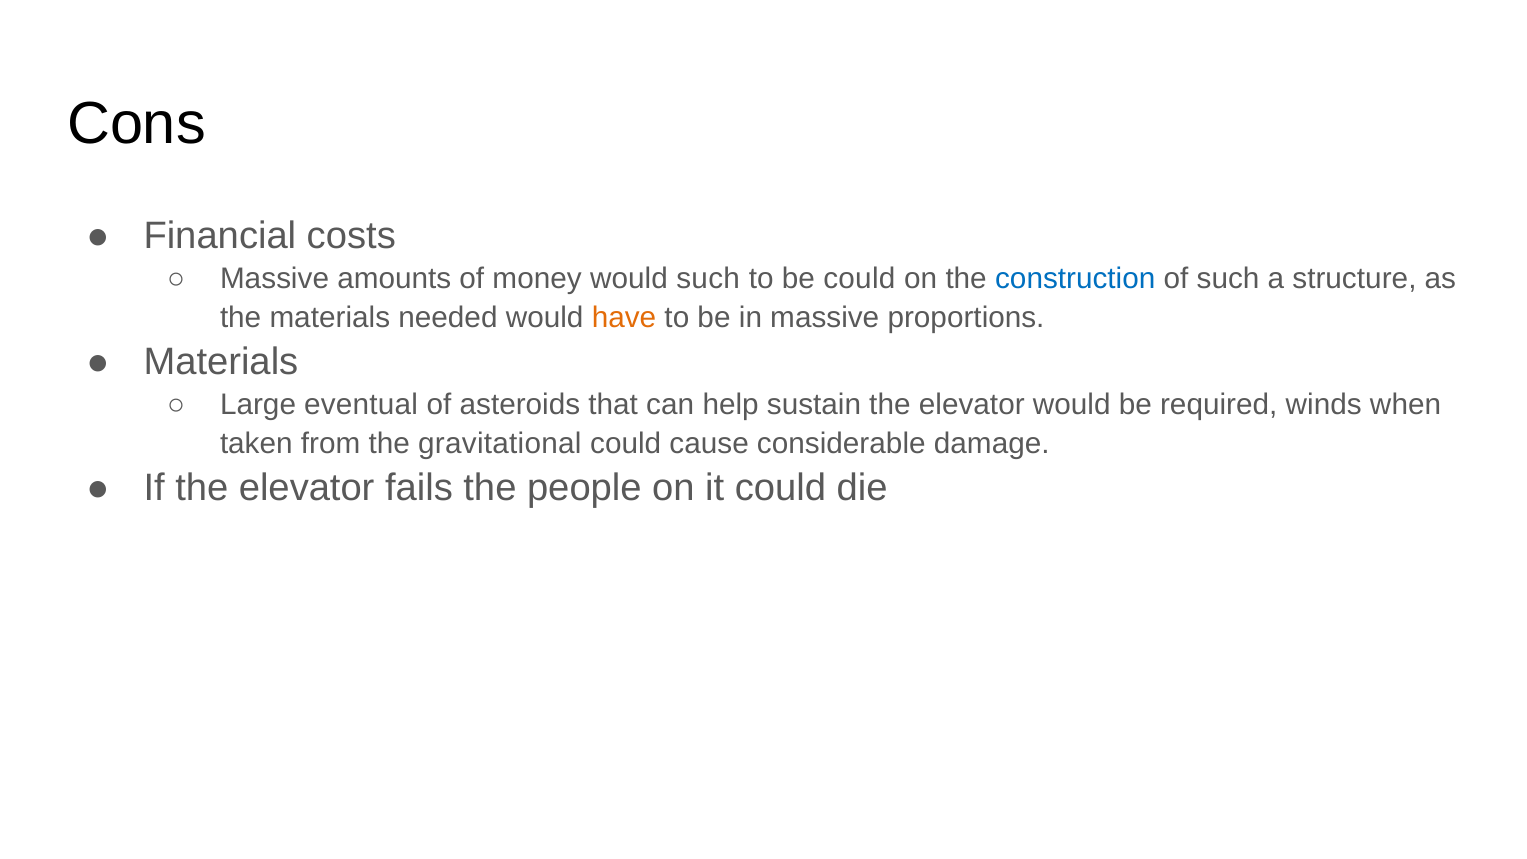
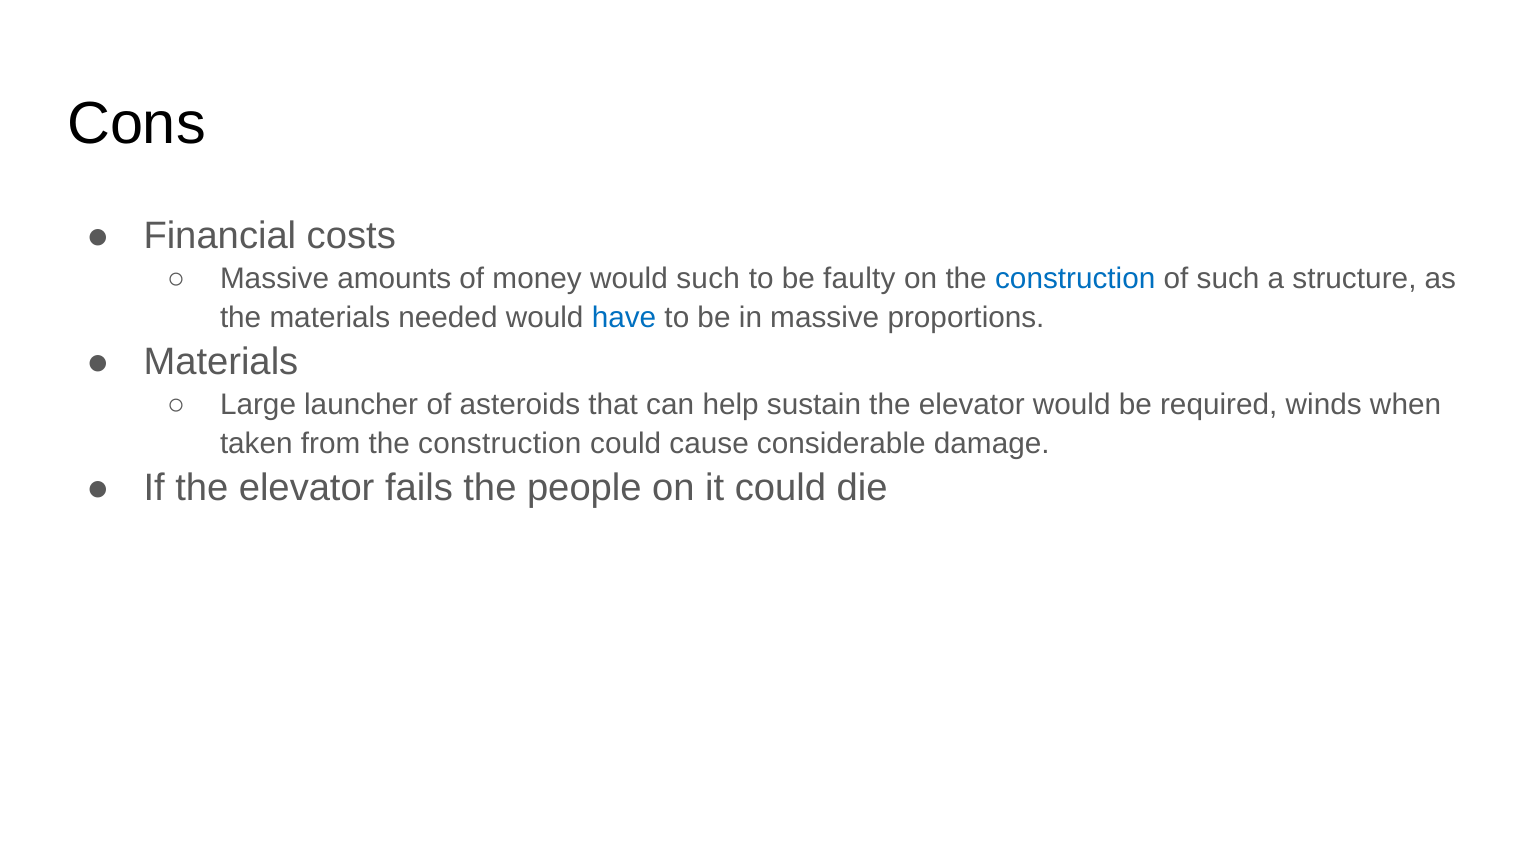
be could: could -> faulty (859, 279)
have colour: orange -> blue (624, 317)
eventual: eventual -> launcher (361, 405)
from the gravitational: gravitational -> construction (500, 443)
